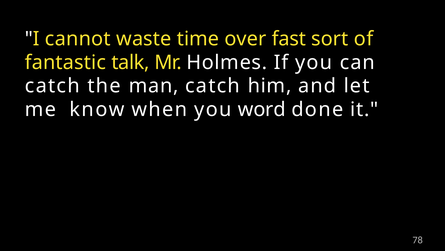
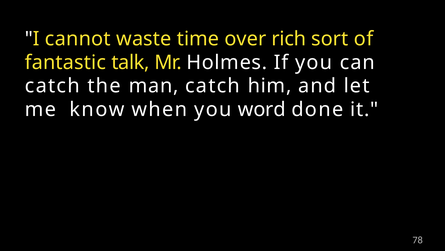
fast: fast -> rich (289, 39)
